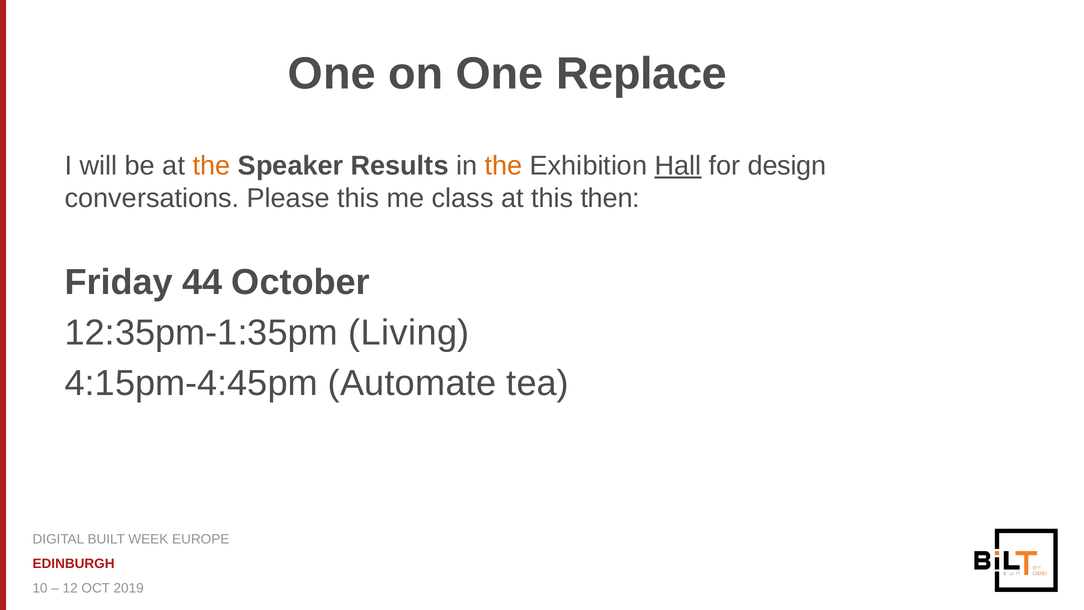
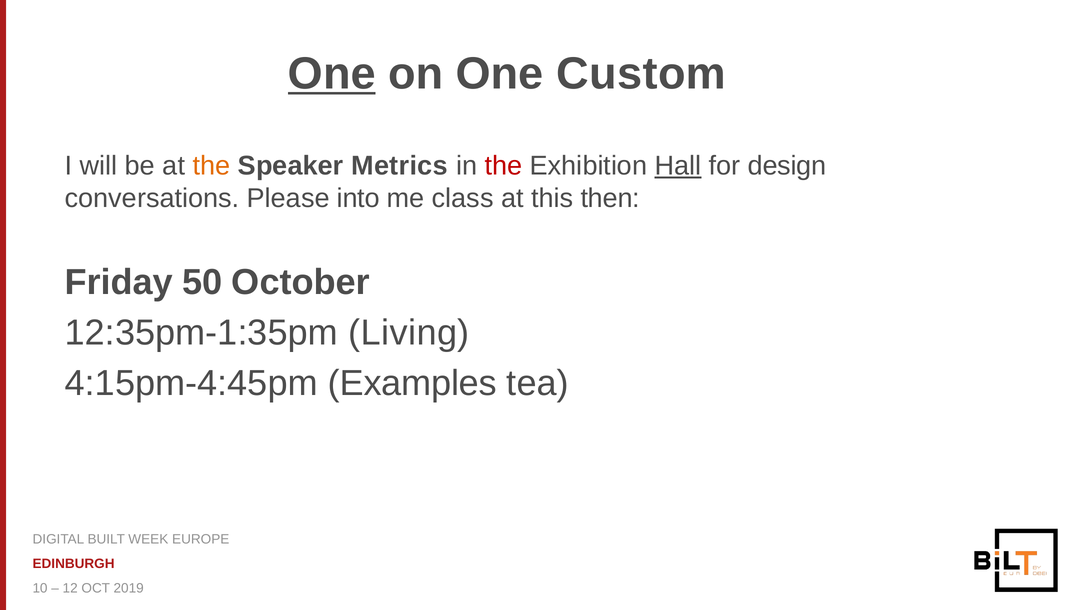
One underline: none -> present (332, 74)
Replace: Replace -> Custom (641, 74)
Results: Results -> Metrics (400, 166)
the colour: orange -> red (504, 166)
Please this: this -> into (358, 198)
44: 44 -> 50 (202, 282)
Automate: Automate -> Examples (412, 383)
